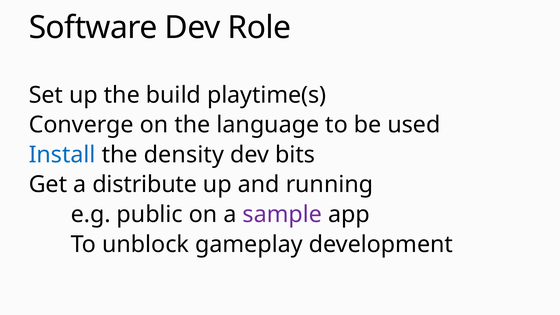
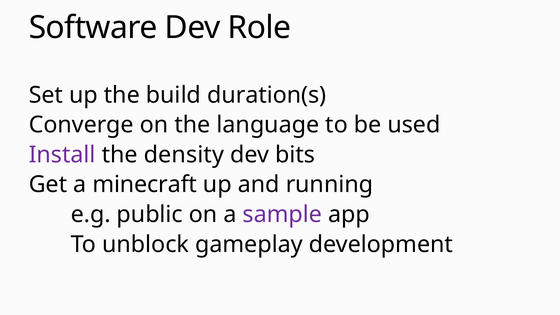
playtime(s: playtime(s -> duration(s (267, 95)
Install colour: blue -> purple (62, 155)
distribute: distribute -> minecraft (145, 185)
